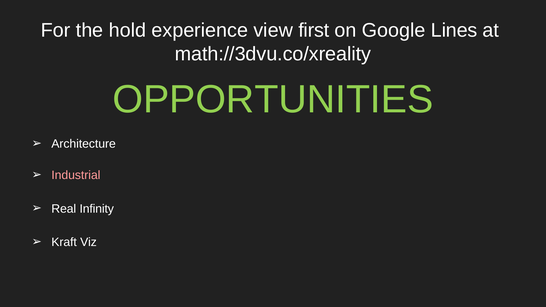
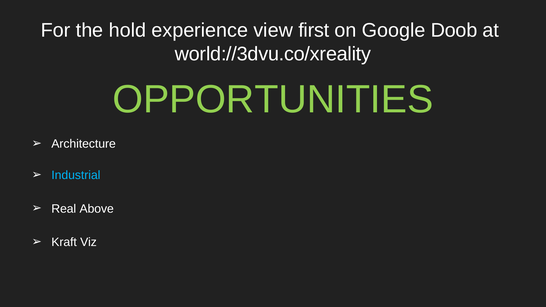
Lines: Lines -> Doob (454, 30)
math://3dvu.co/xreality: math://3dvu.co/xreality -> world://3dvu.co/xreality (273, 54)
Industrial colour: pink -> light blue (76, 175)
Infinity: Infinity -> Above (97, 209)
